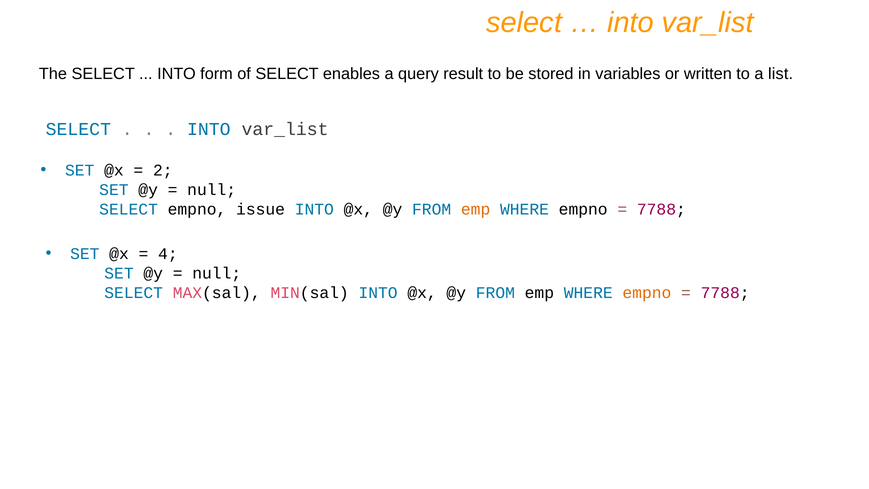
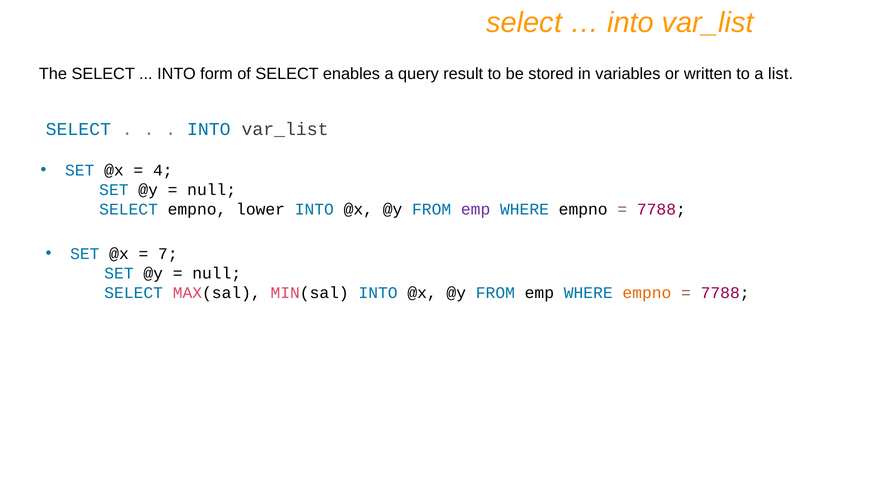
2: 2 -> 4 (163, 170)
issue: issue -> lower (261, 209)
emp colour: orange -> purple (476, 209)
4: 4 -> 7 (168, 254)
